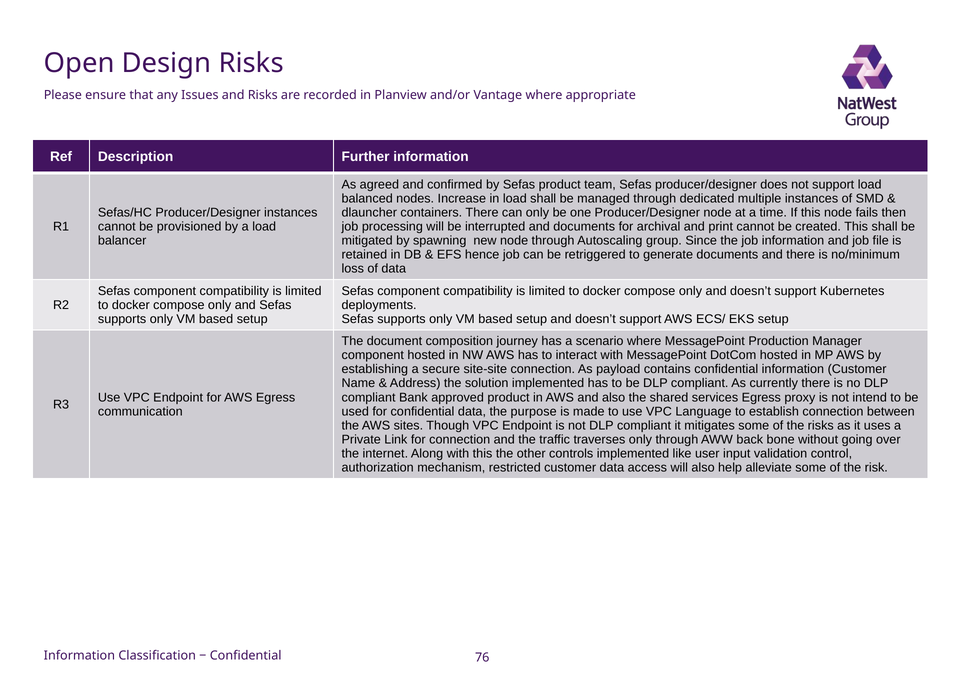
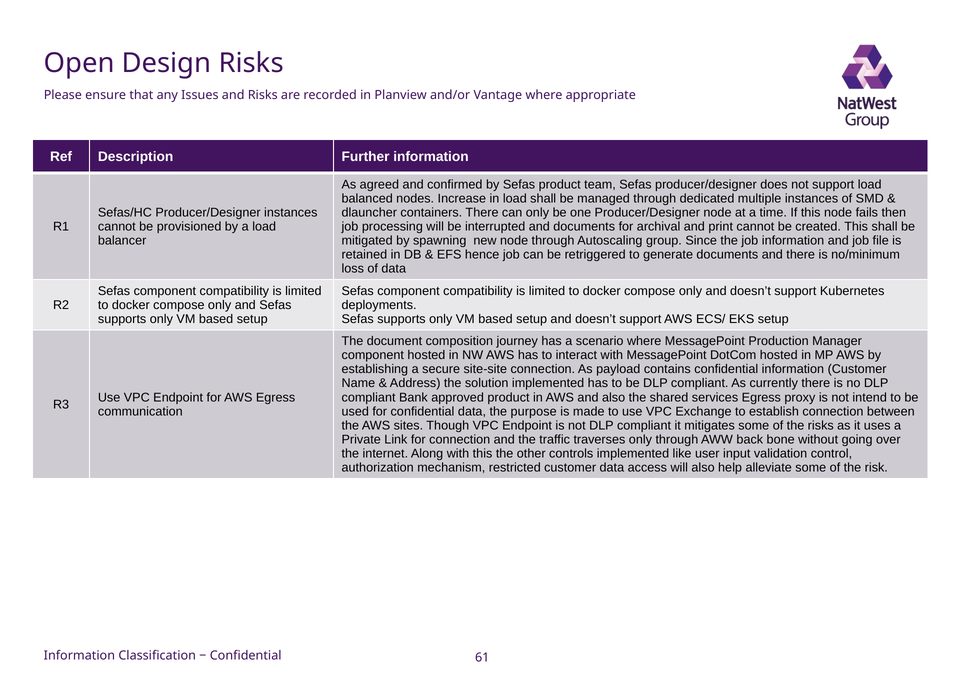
Language: Language -> Exchange (704, 411)
76: 76 -> 61 (482, 657)
